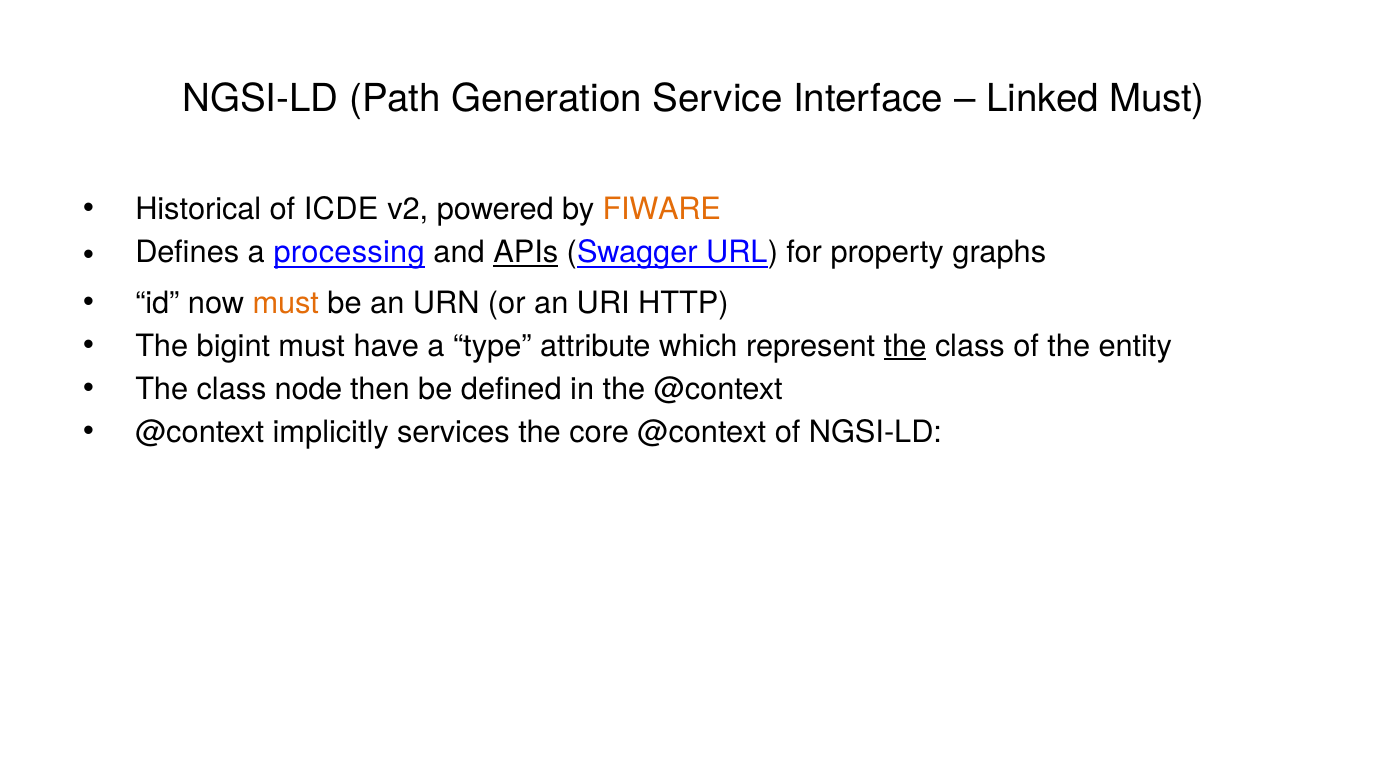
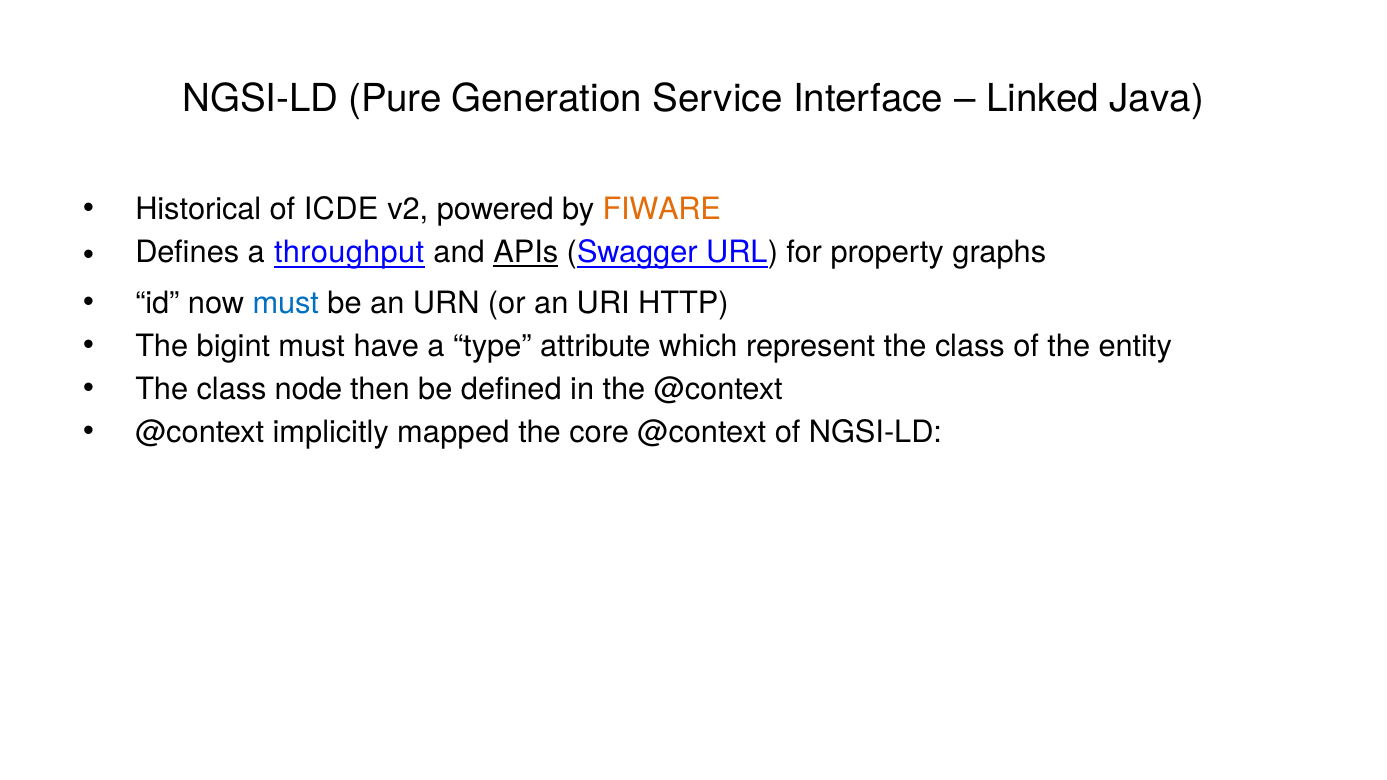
Path: Path -> Pure (395, 99)
Linked Must: Must -> Java (1157, 99)
processing: processing -> throughput (349, 253)
must colour: orange -> blue (286, 303)
the underline: present -> none (905, 346)
services: services -> mapped (453, 433)
